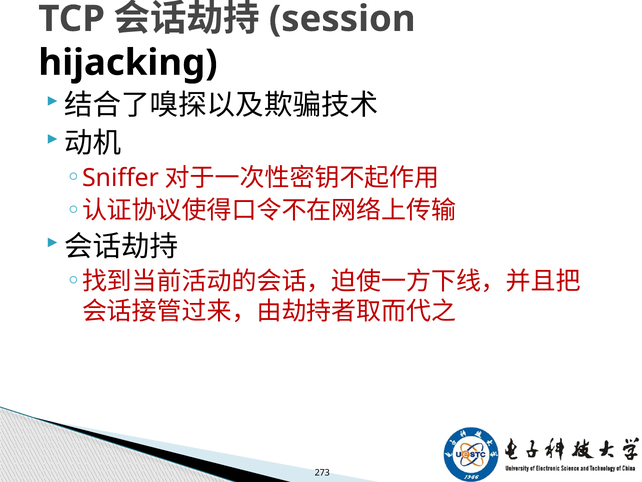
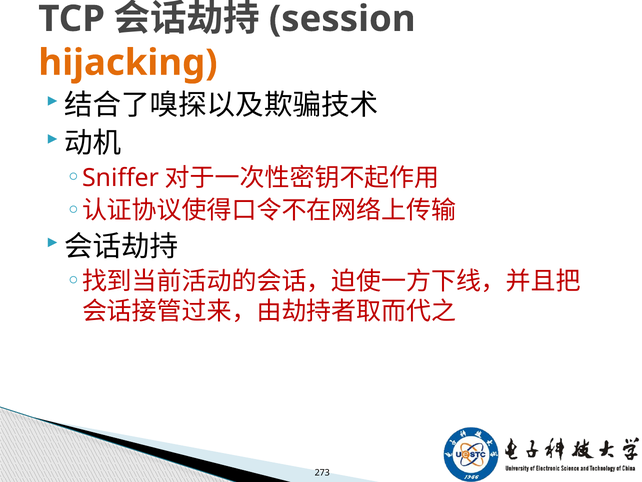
hijacking colour: black -> orange (128, 63)
